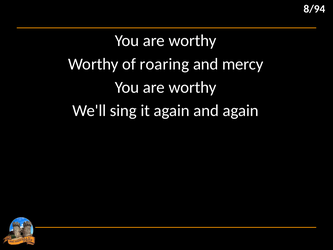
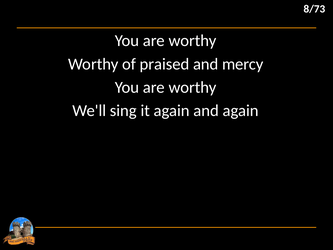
8/94: 8/94 -> 8/73 (314, 9)
roaring: roaring -> praised (164, 64)
